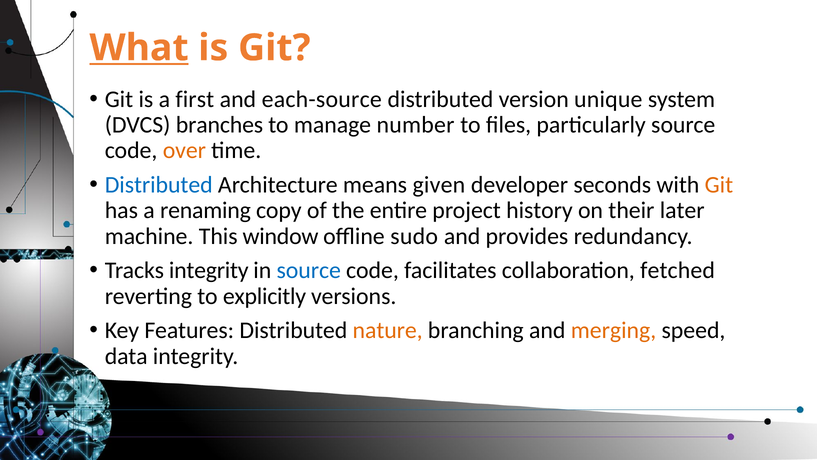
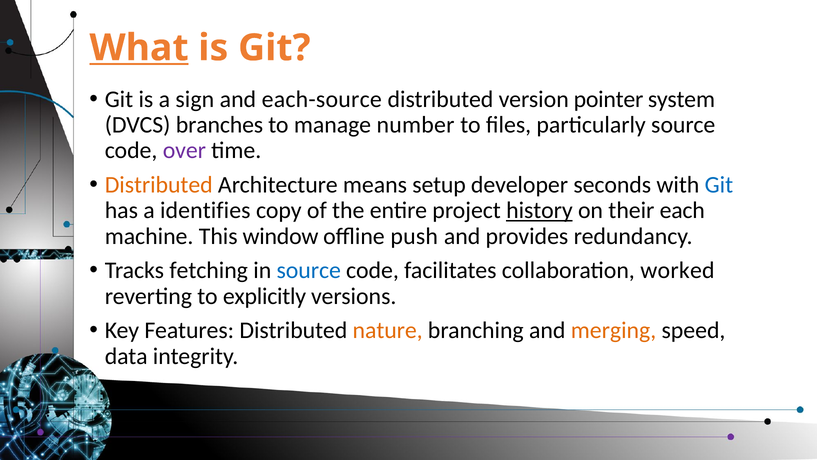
first: first -> sign (195, 99)
unique: unique -> pointer (608, 99)
over colour: orange -> purple (184, 150)
Distributed colour: blue -> orange (159, 185)
given: given -> setup (439, 185)
Git colour: orange -> blue (719, 185)
renaming: renaming -> identifies (205, 210)
history underline: none -> present (539, 210)
later: later -> each (682, 210)
sudo: sudo -> push (414, 236)
Tracks integrity: integrity -> fetching (209, 270)
fetched: fetched -> worked (677, 270)
